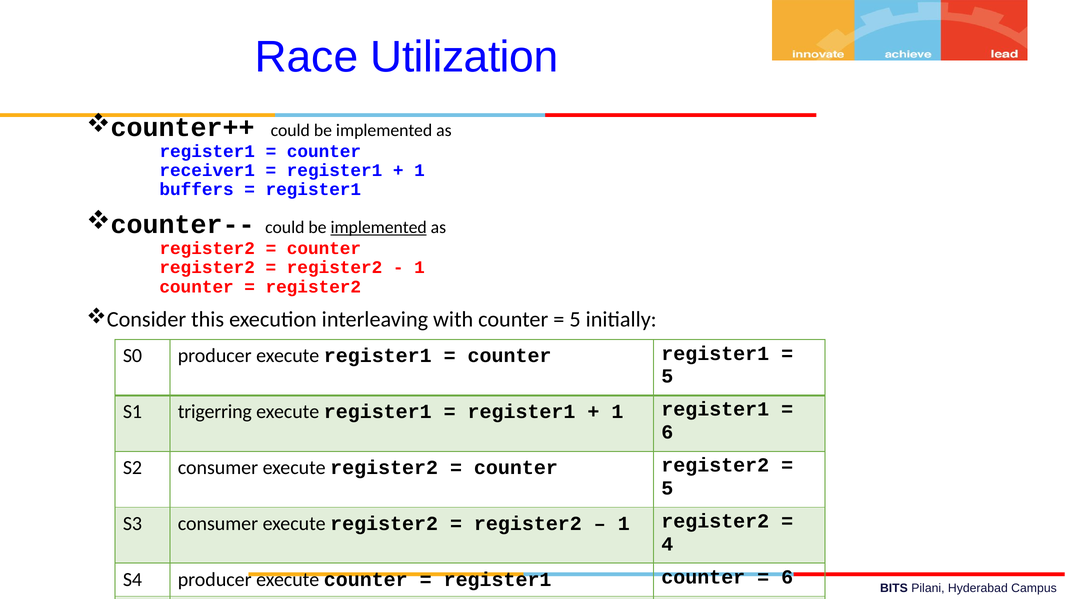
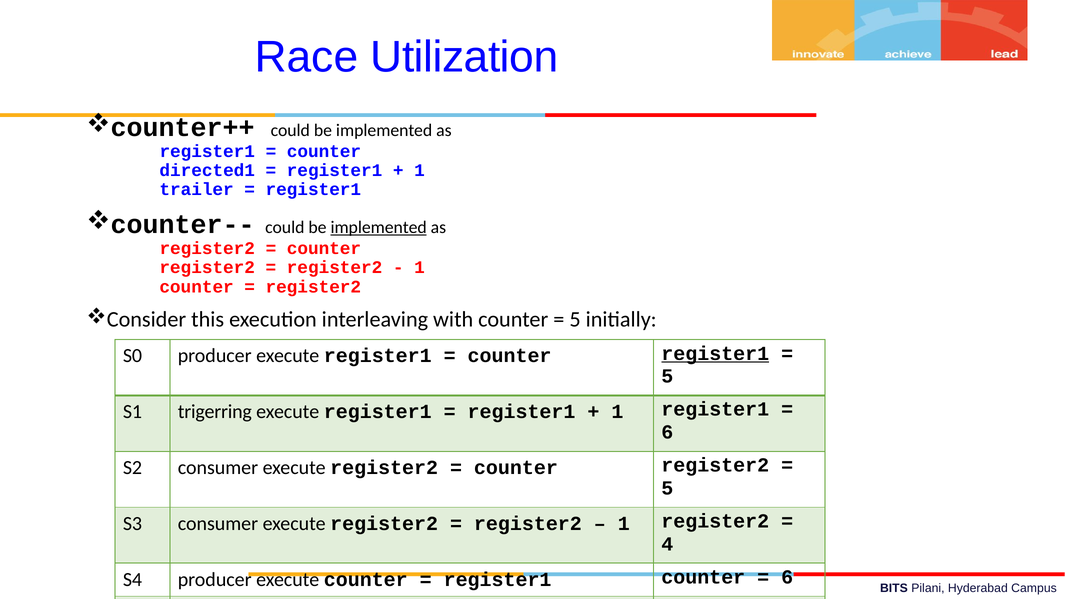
receiver1: receiver1 -> directed1 (207, 170)
buffers: buffers -> trailer (197, 190)
register1 underline: none -> present (715, 354)
